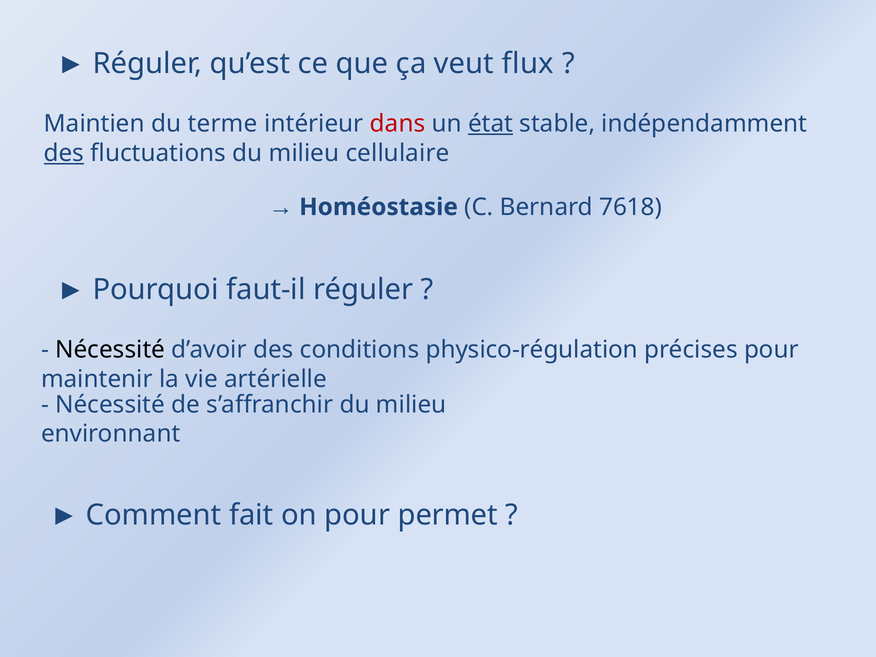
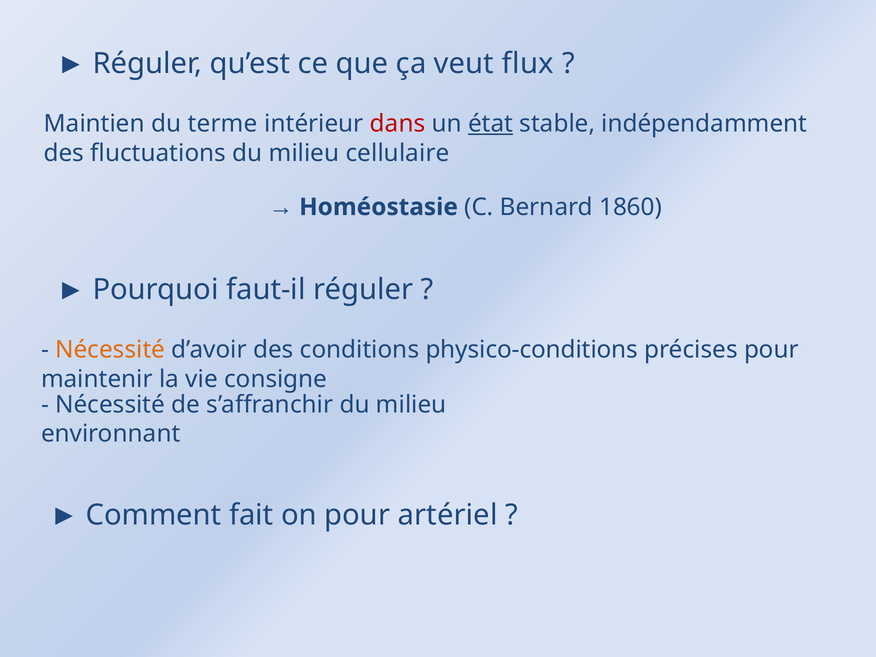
des underline: present -> none (64, 153)
7618: 7618 -> 1860 (631, 207)
Nécessité colour: black -> orange (110, 350)
physico-régulation: physico-régulation -> physico-conditions (532, 350)
artérielle: artérielle -> consigne (276, 379)
permet: permet -> artériel (448, 515)
